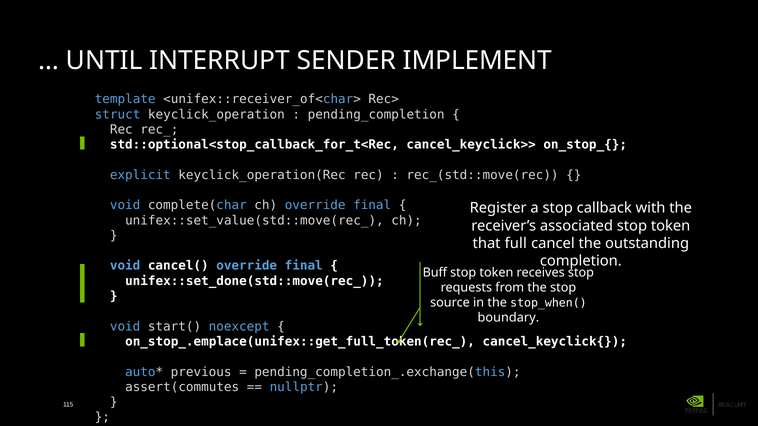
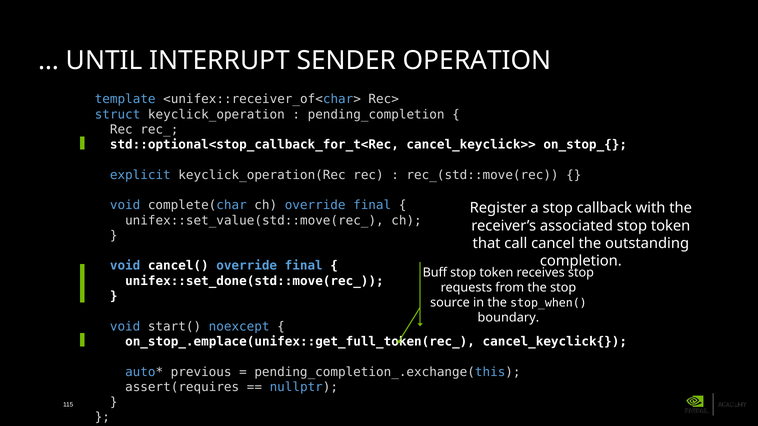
SENDER IMPLEMENT: IMPLEMENT -> OPERATION (477, 61)
full: full -> call (516, 244)
assert(commutes: assert(commutes -> assert(requires (182, 387)
